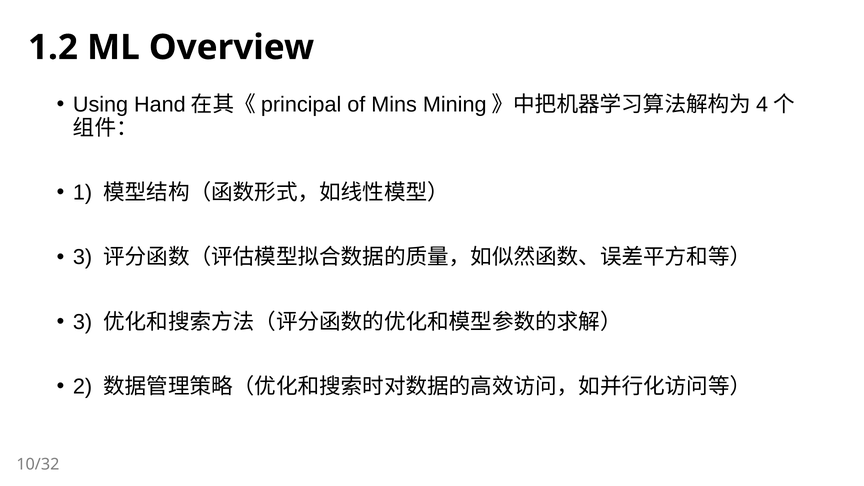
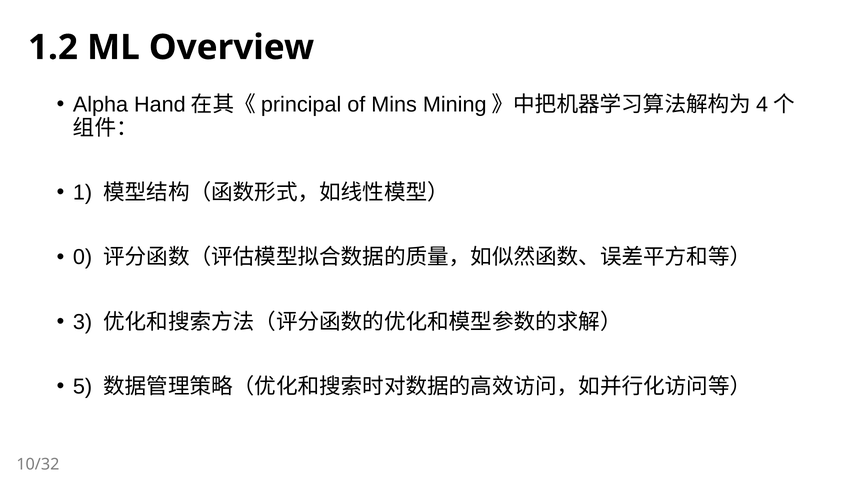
Using: Using -> Alpha (101, 105)
3: 3 -> 0 (83, 257)
2: 2 -> 5 (83, 387)
